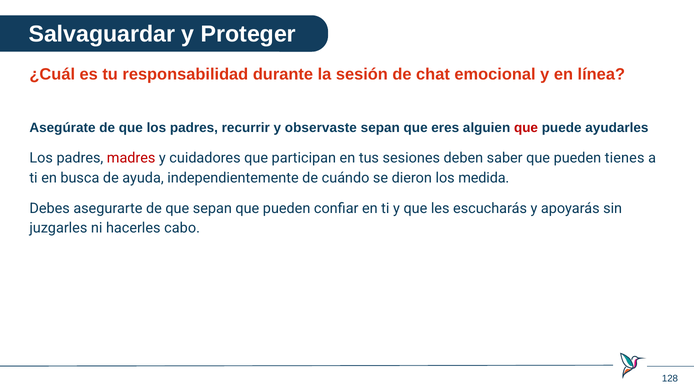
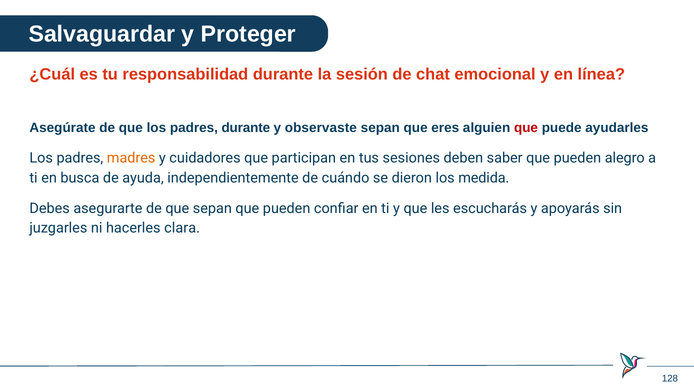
padres recurrir: recurrir -> durante (246, 128)
madres colour: red -> orange (131, 158)
tienes: tienes -> alegro (625, 158)
cabo: cabo -> clara (182, 228)
